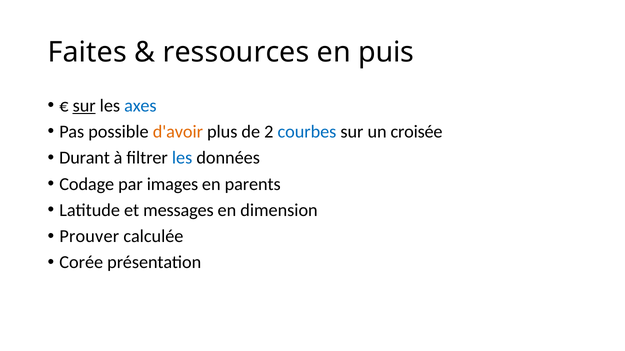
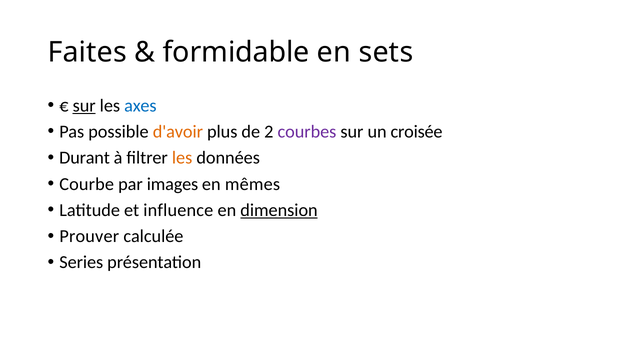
ressources: ressources -> formidable (236, 53)
puis: puis -> sets (386, 53)
courbes colour: blue -> purple (307, 132)
les colour: blue -> orange (182, 158)
Codage: Codage -> Courbe (87, 184)
parents: parents -> mêmes (253, 184)
messages: messages -> influence (178, 210)
dimension underline: none -> present (279, 210)
Corée: Corée -> Series (81, 263)
